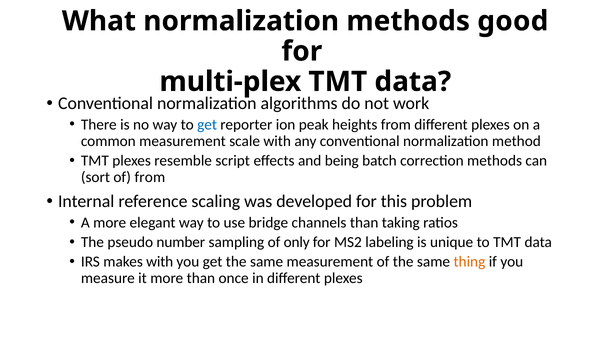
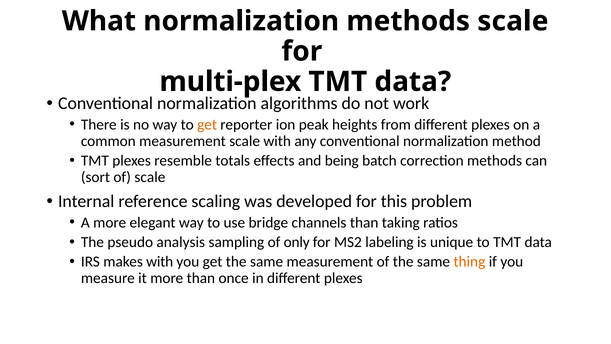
methods good: good -> scale (513, 21)
get colour: blue -> orange (207, 124)
script: script -> totals (233, 161)
of from: from -> scale (150, 177)
number: number -> analysis (181, 242)
